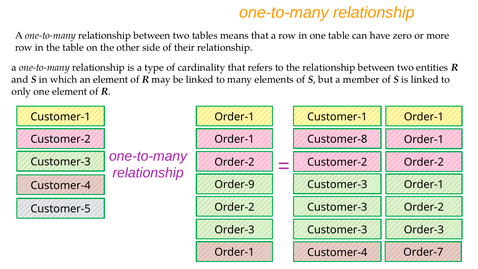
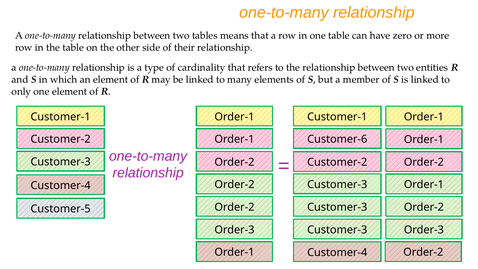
Customer-8: Customer-8 -> Customer-6 (337, 139)
Order-9: Order-9 -> Order-2 (235, 185)
Order-7: Order-7 -> Order-2 (423, 252)
